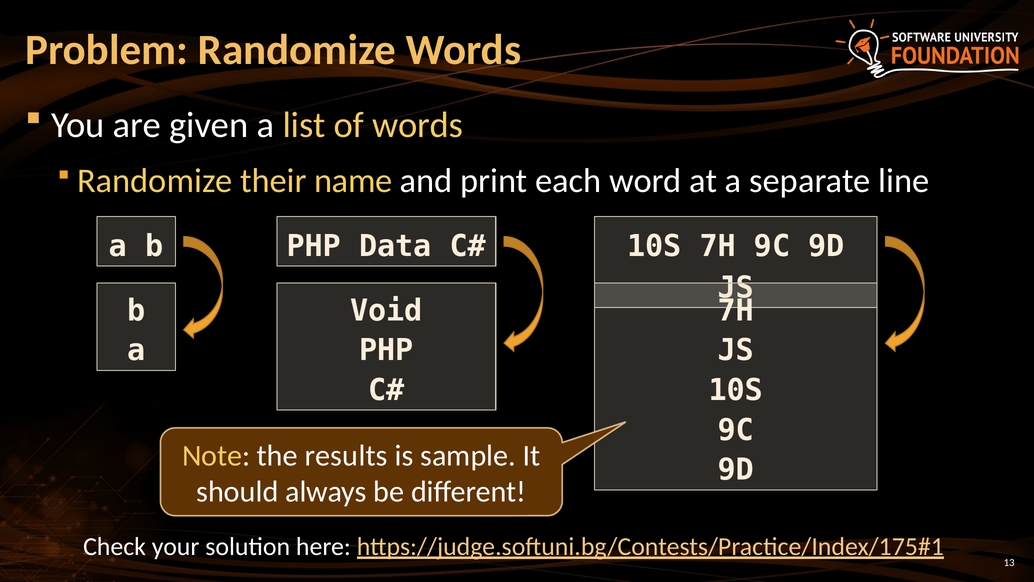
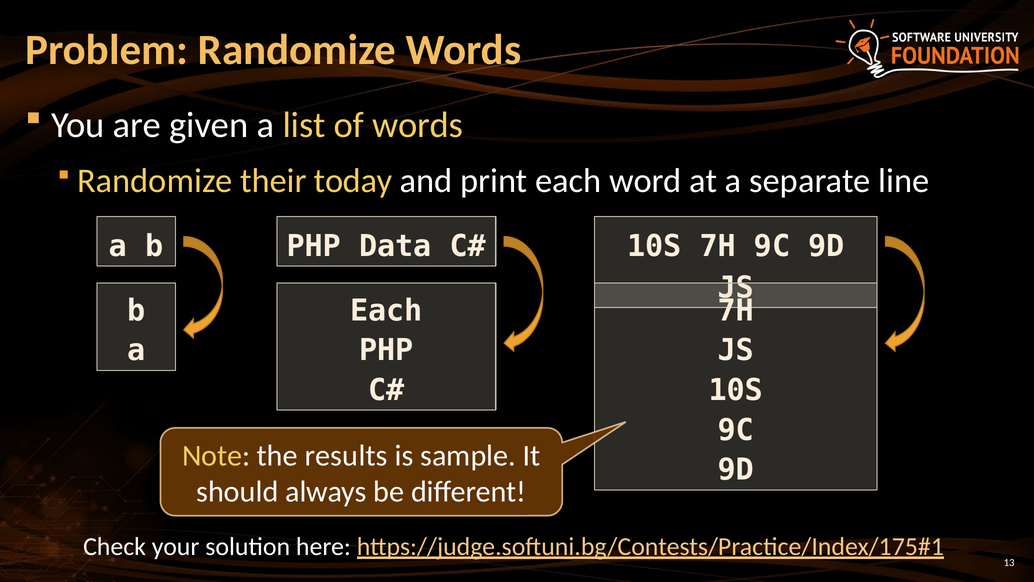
name: name -> today (353, 181)
Void: Void -> Each (386, 311)
